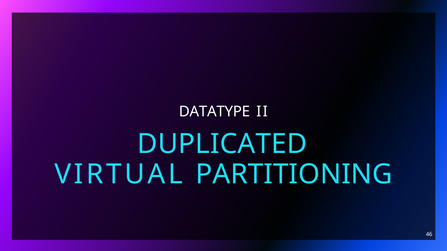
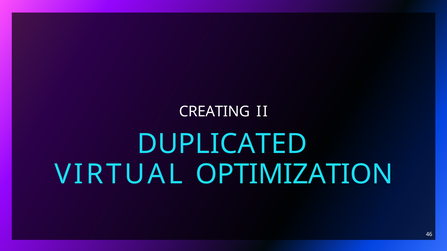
DATATYPE: DATATYPE -> CREATING (214, 112)
PARTITIONING: PARTITIONING -> OPTIMIZATION (294, 175)
